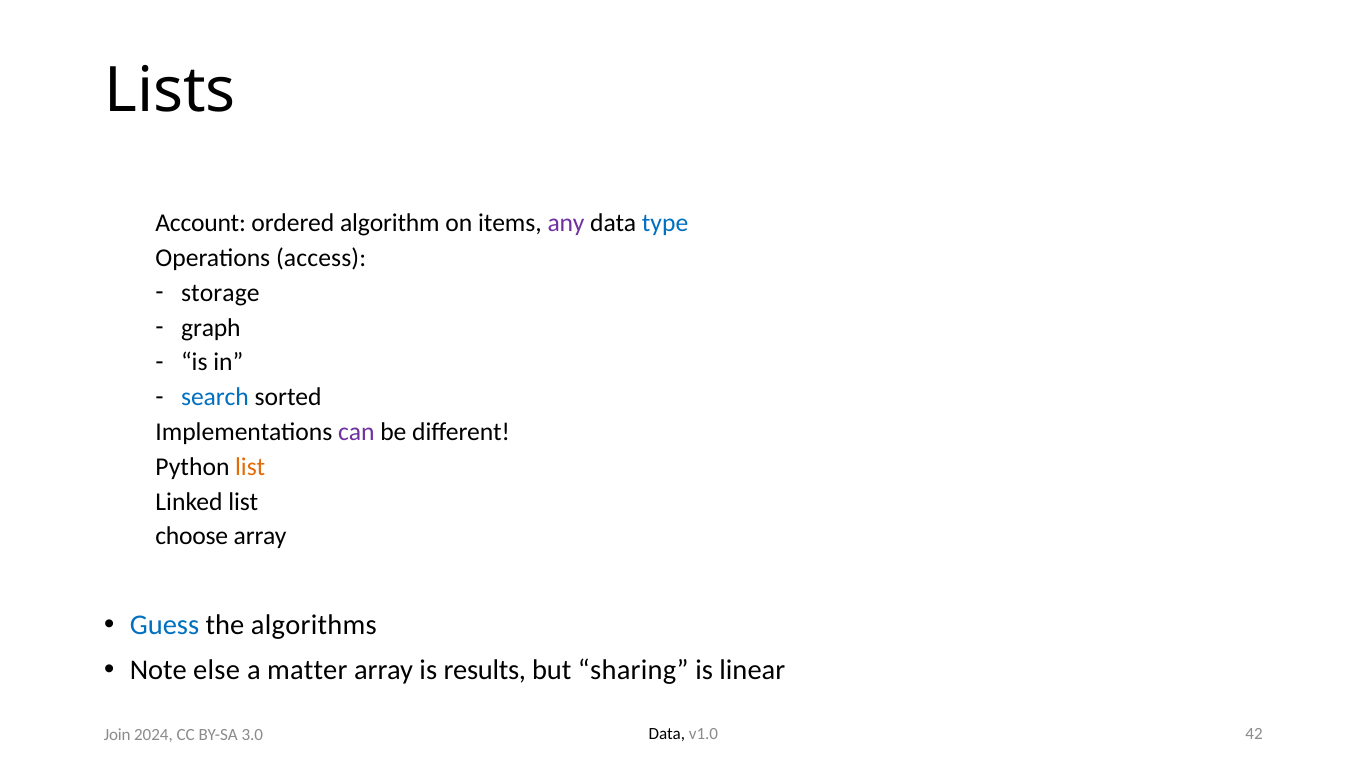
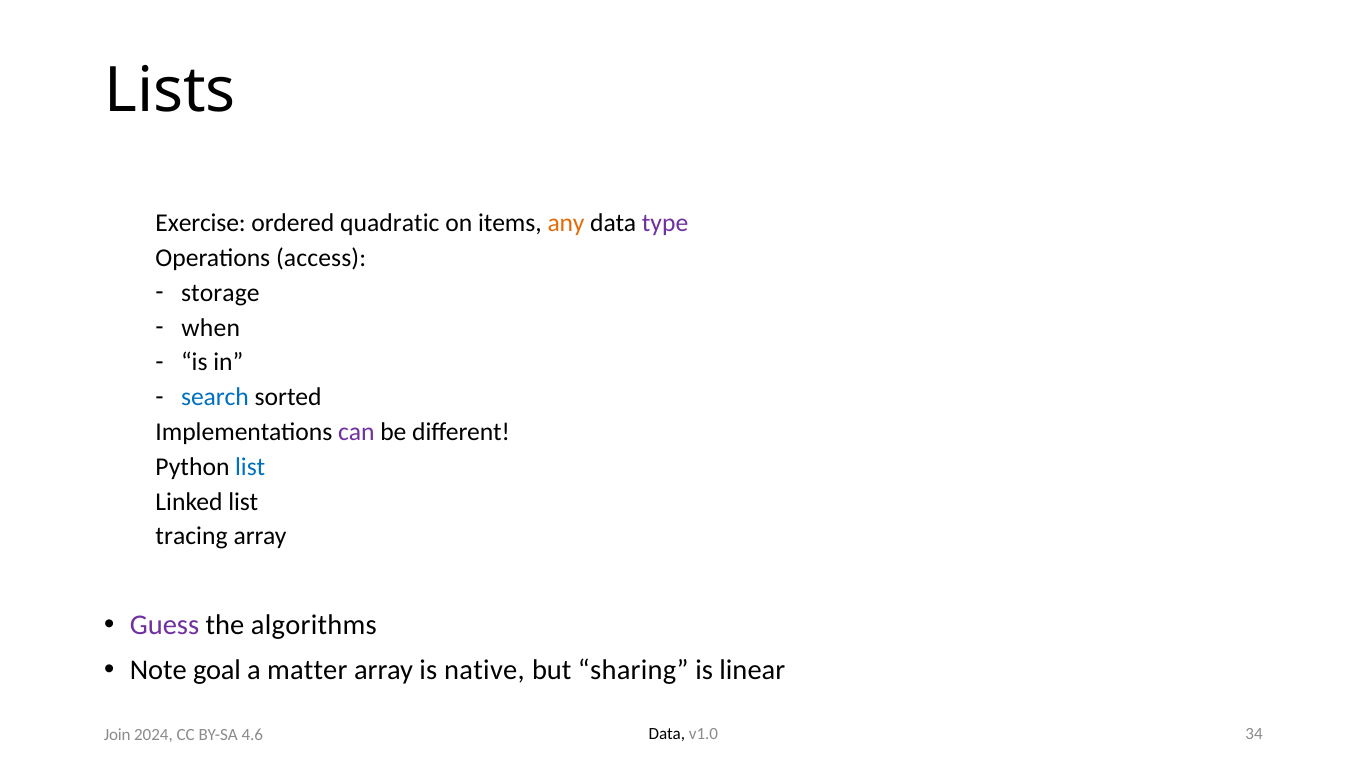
Account: Account -> Exercise (201, 223)
algorithm: algorithm -> quadratic (390, 223)
any colour: purple -> orange (566, 223)
type colour: blue -> purple (665, 223)
graph: graph -> when (211, 328)
list colour: orange -> blue (250, 467)
choose: choose -> tracing (192, 536)
Guess colour: blue -> purple (165, 625)
else: else -> goal (217, 670)
results: results -> native (484, 670)
42: 42 -> 34 (1254, 734)
3.0: 3.0 -> 4.6 (252, 734)
